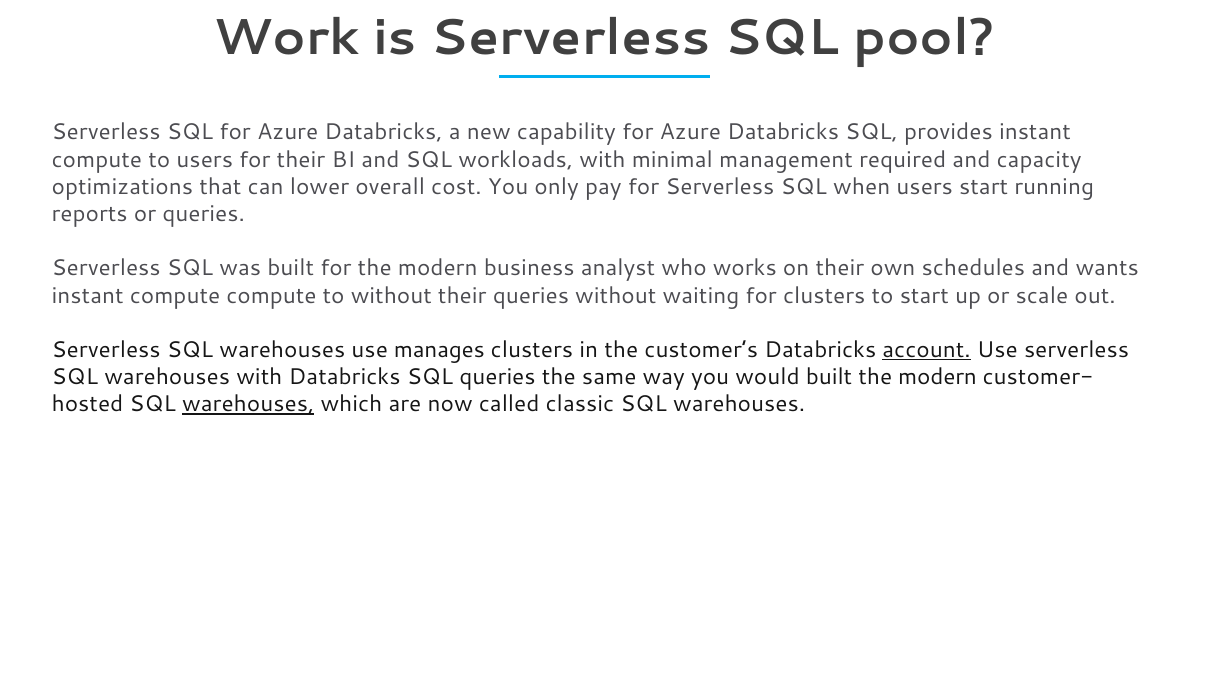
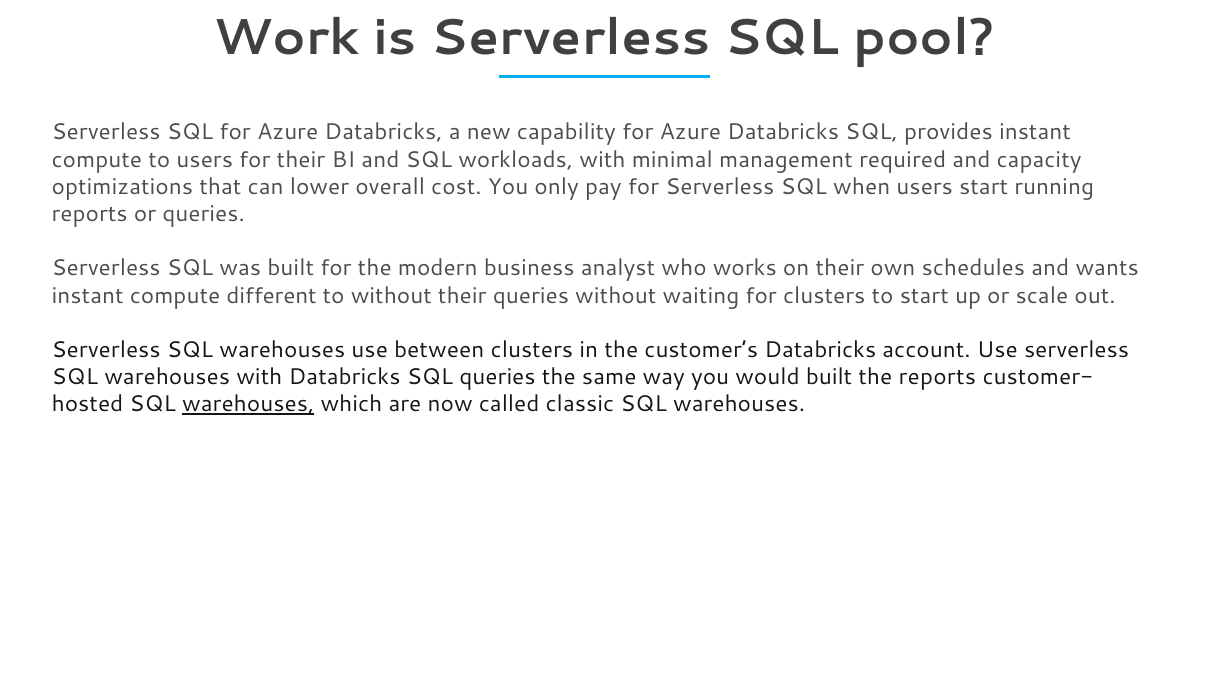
compute compute: compute -> different (272, 296)
manages: manages -> between (439, 350)
account underline: present -> none (927, 350)
modern: modern -> reports (937, 377)
